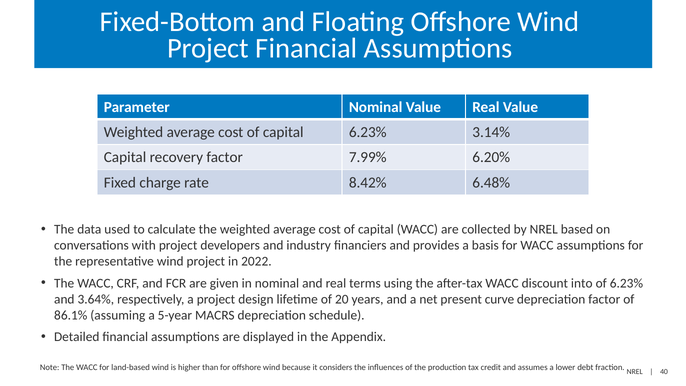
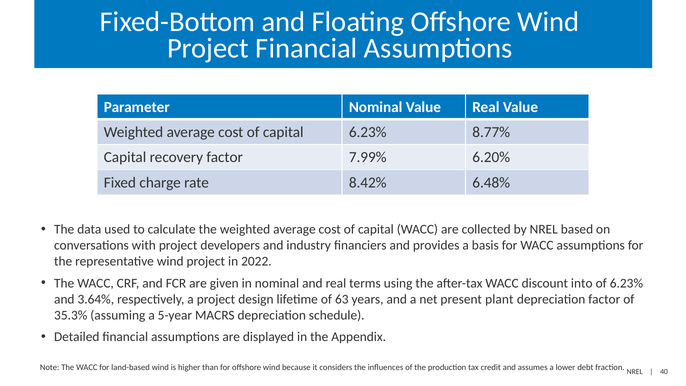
3.14%: 3.14% -> 8.77% (491, 132)
20: 20 -> 63 (342, 299)
curve: curve -> plant (499, 299)
86.1%: 86.1% -> 35.3% (71, 315)
